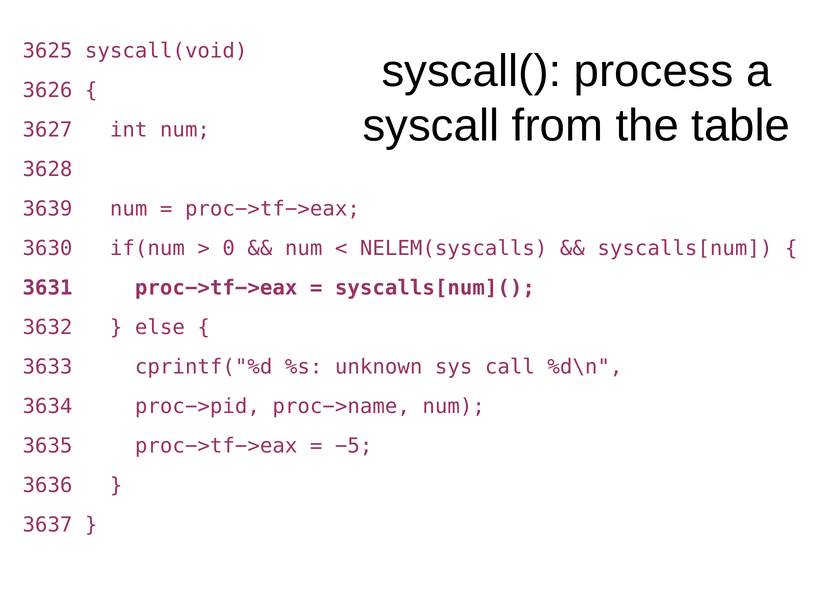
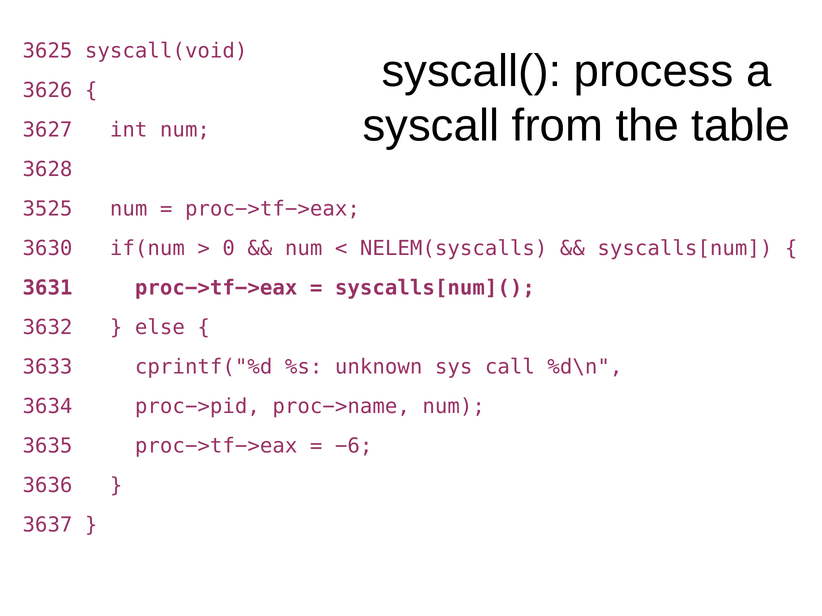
3639: 3639 -> 3525 (47, 209)
−5: −5 -> −6 (354, 446)
